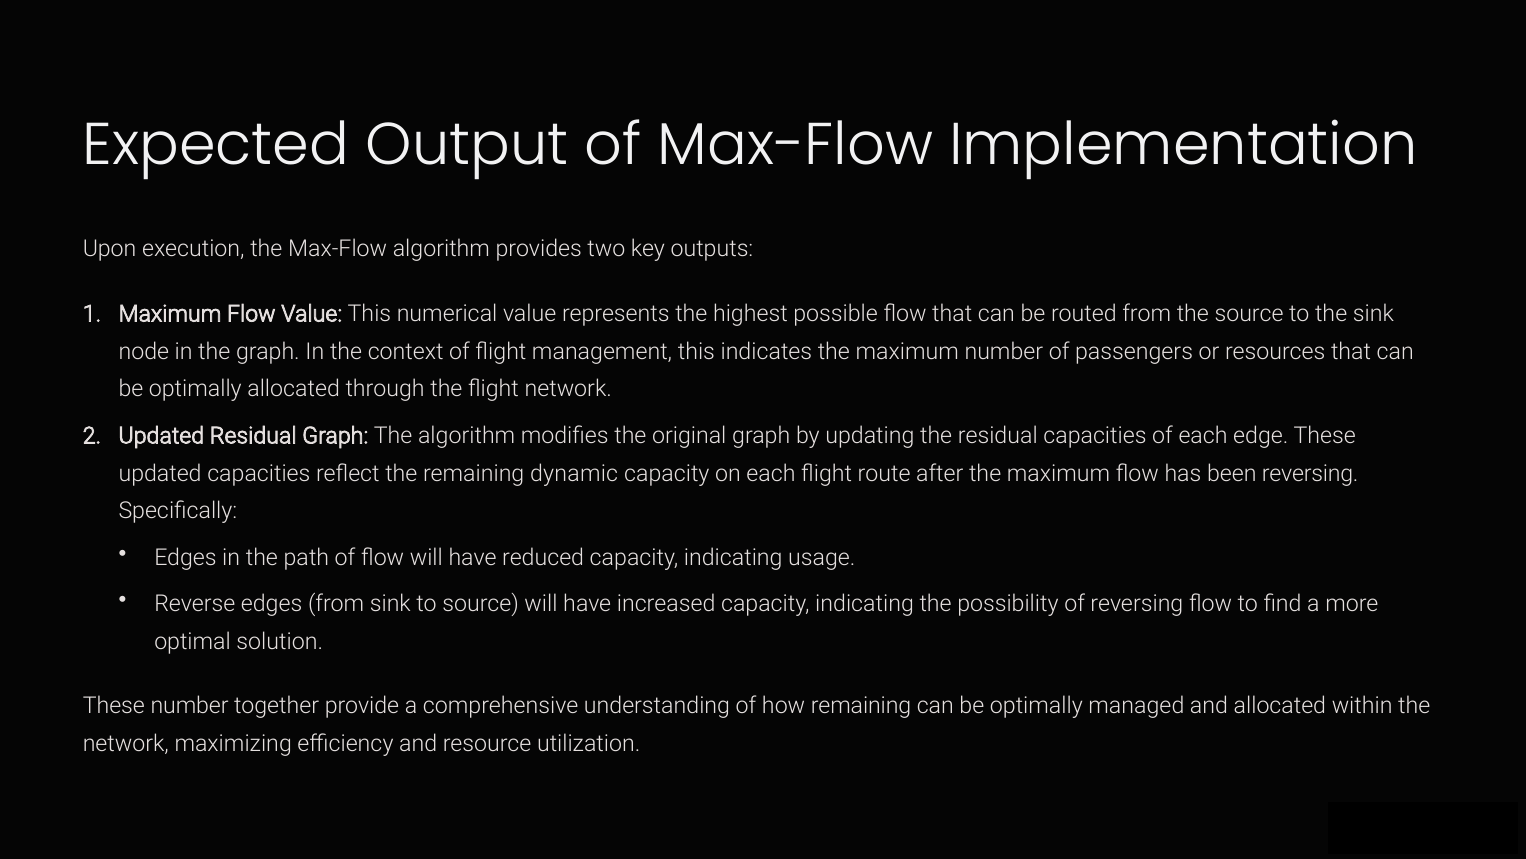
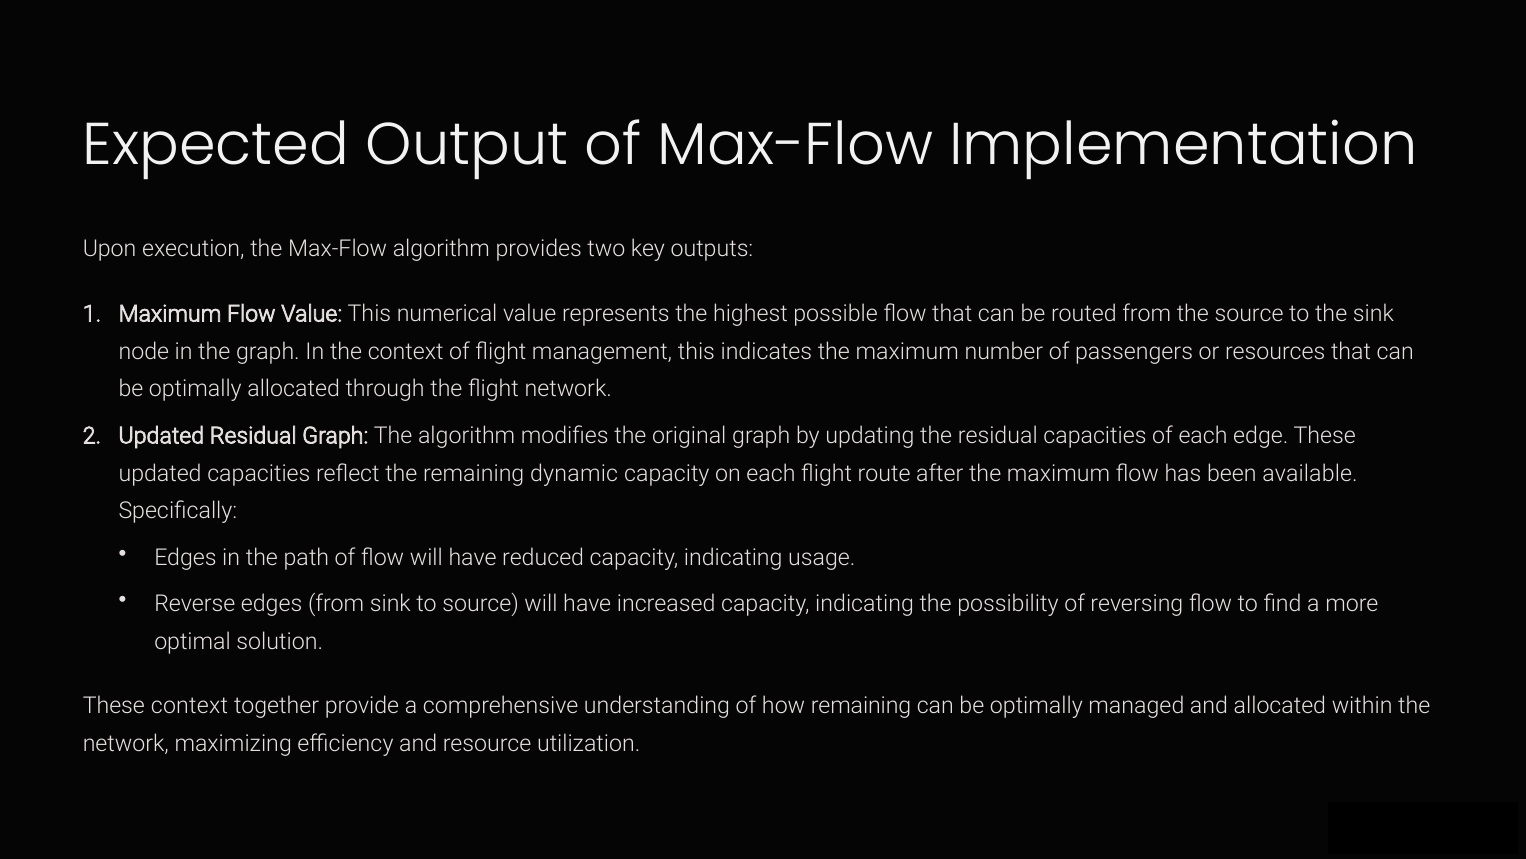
been reversing: reversing -> available (1310, 473)
These number: number -> context (189, 706)
